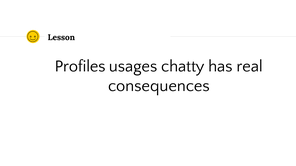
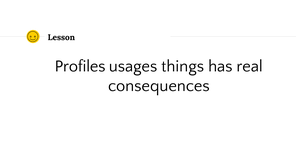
chatty: chatty -> things (183, 66)
